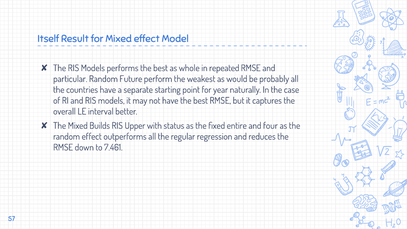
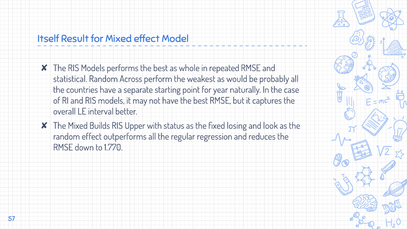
particular: particular -> statistical (70, 79)
Future: Future -> Across (131, 79)
entire: entire -> losing (237, 126)
four: four -> look (270, 126)
7.461: 7.461 -> 1.770 (113, 147)
